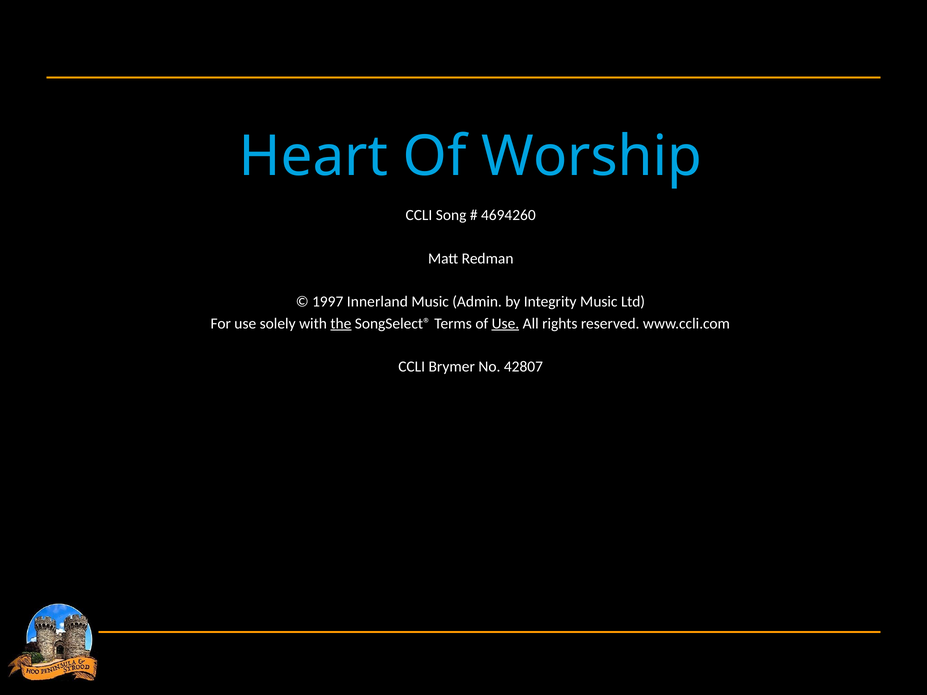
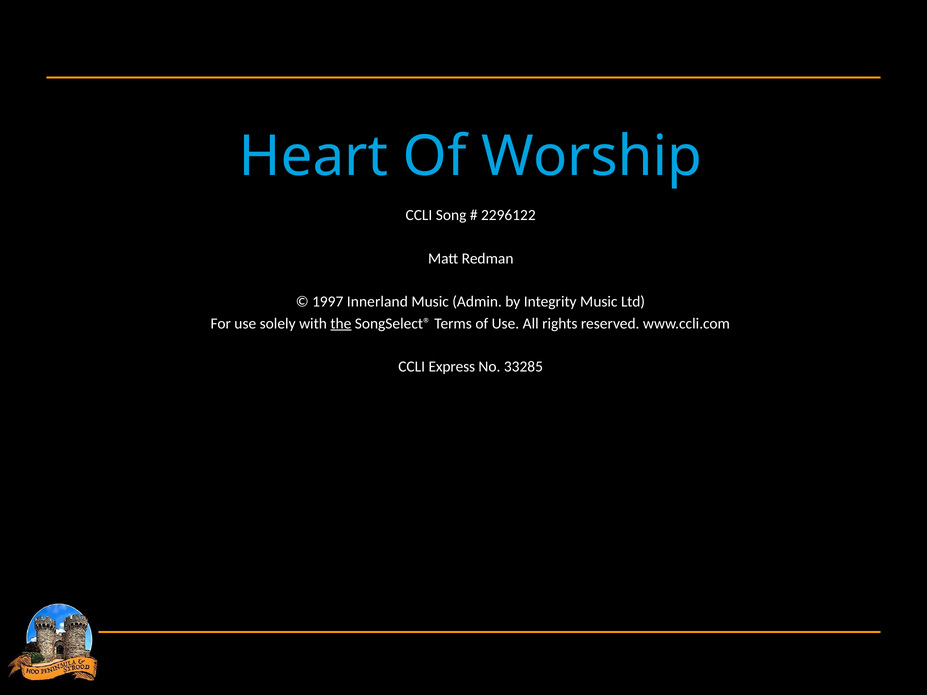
4694260: 4694260 -> 2296122 (508, 215)
Use underline: present -> none (505, 324)
Brymer: Brymer -> Express (452, 367)
42807: 42807 -> 33285 (523, 367)
